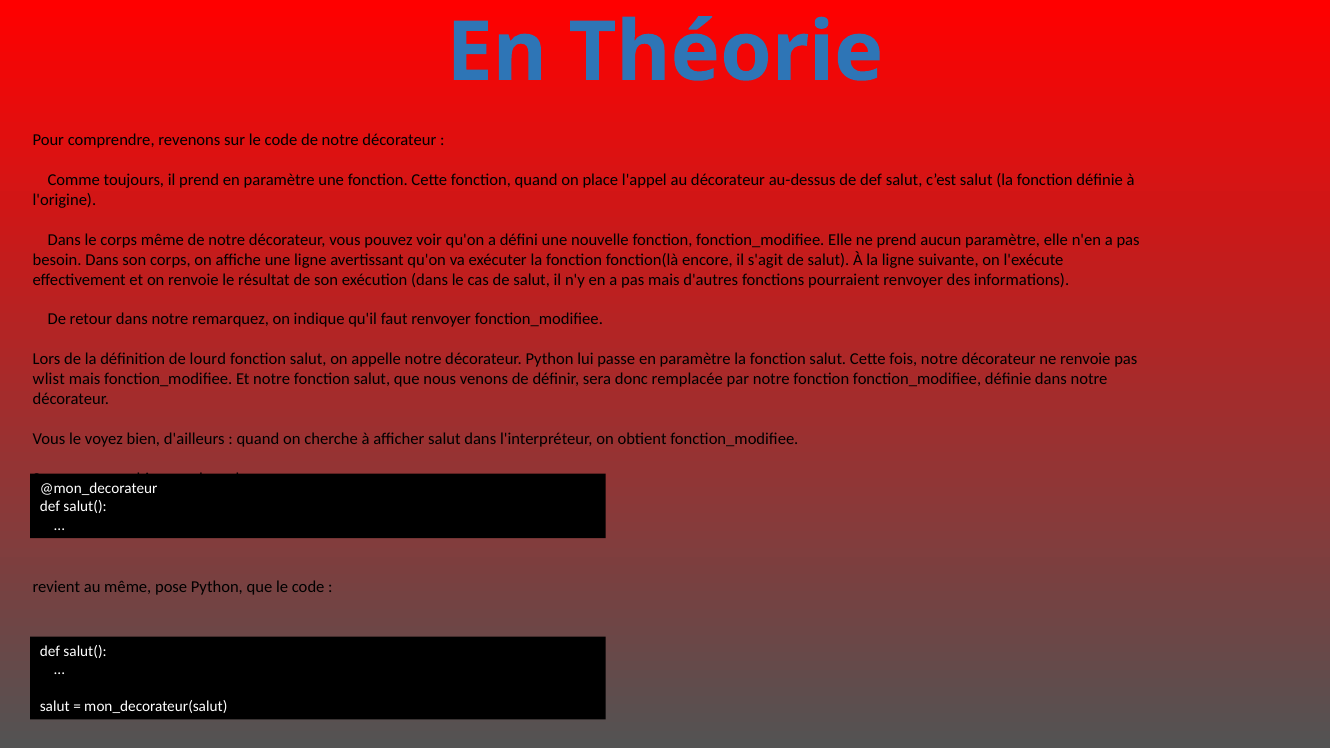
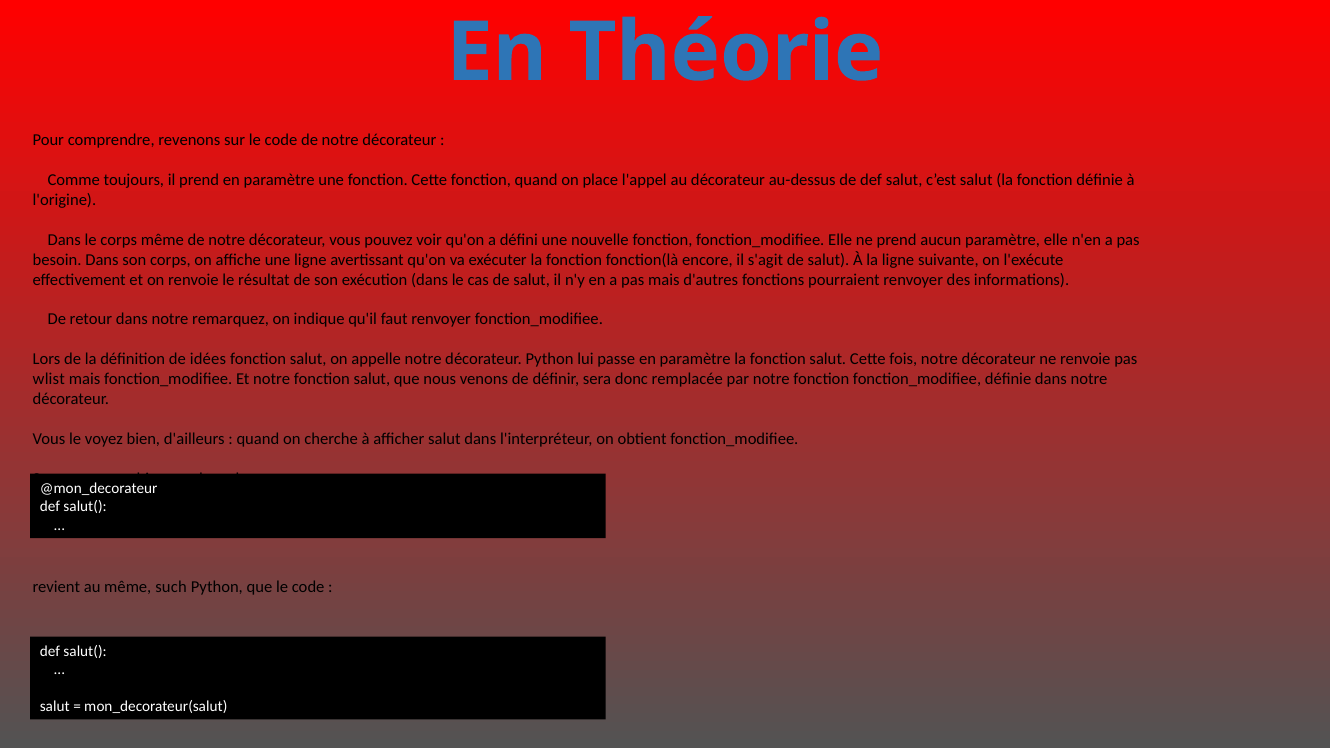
lourd: lourd -> idées (208, 359)
pose: pose -> such (171, 587)
